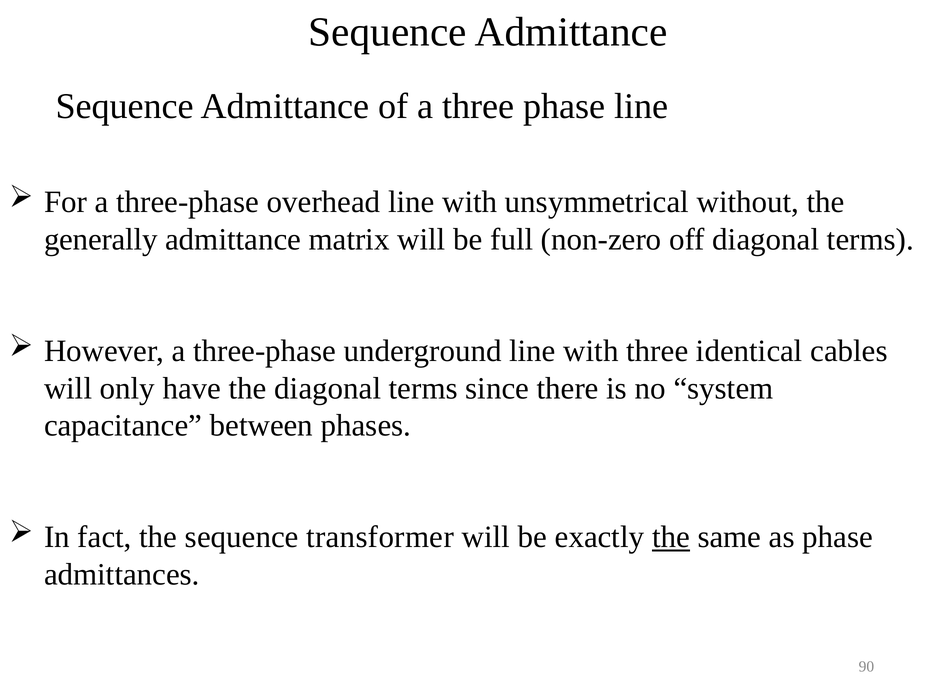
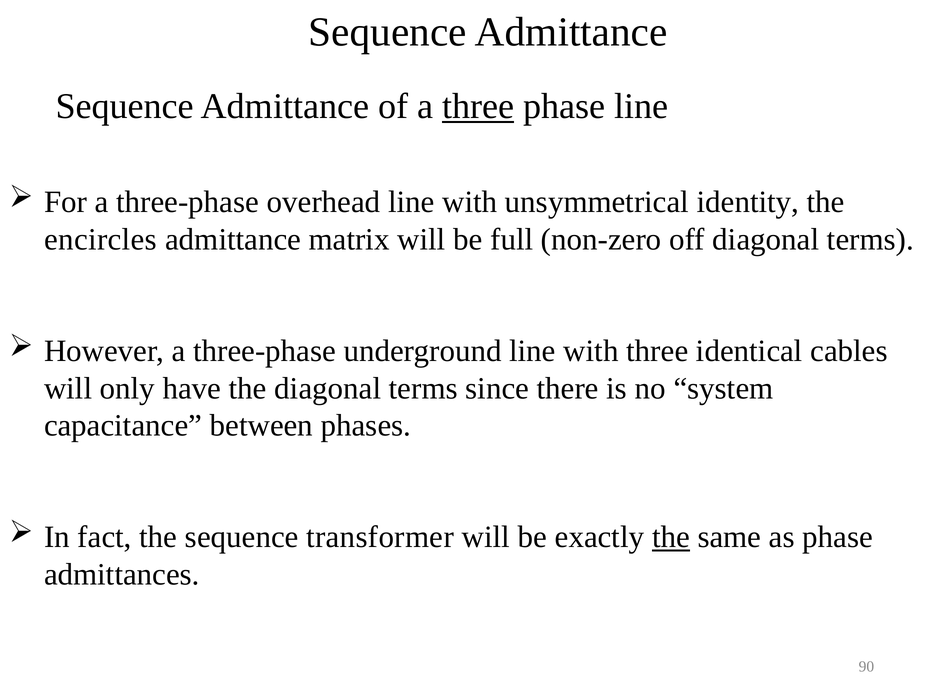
three underline: none -> present (478, 106)
without: without -> identity (748, 202)
generally: generally -> encircles (101, 239)
